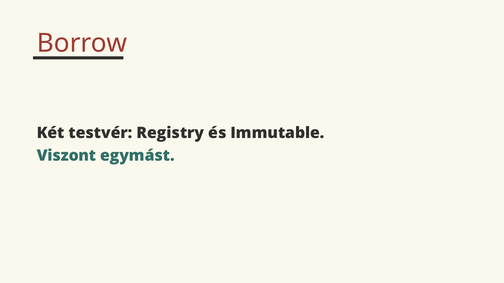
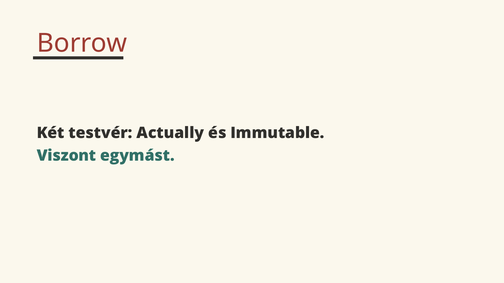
Registry: Registry -> Actually (170, 133)
